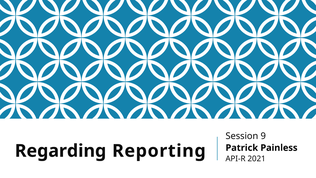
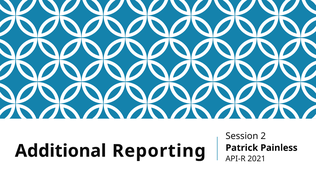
9: 9 -> 2 (263, 136)
Regarding: Regarding -> Additional (61, 151)
